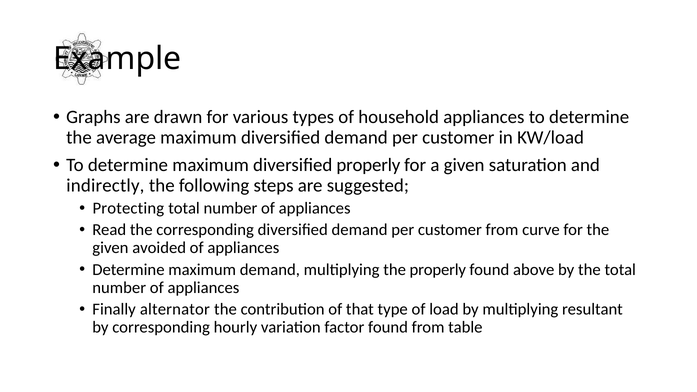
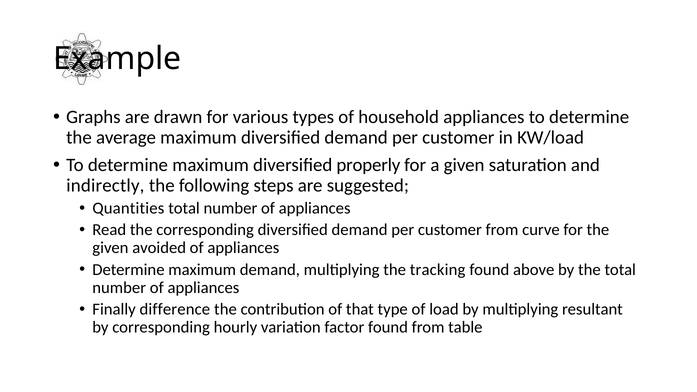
Protecting: Protecting -> Quantities (128, 208)
the properly: properly -> tracking (438, 270)
alternator: alternator -> difference (175, 309)
